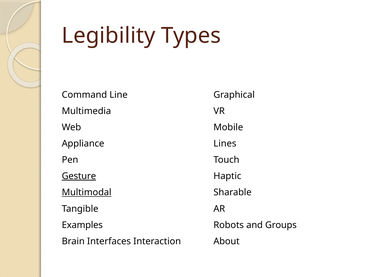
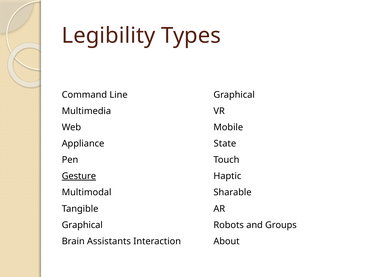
Lines: Lines -> State (225, 144)
Multimodal underline: present -> none (87, 193)
Examples: Examples -> Graphical (82, 225)
Interfaces: Interfaces -> Assistants (109, 242)
